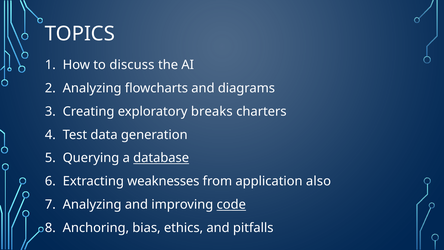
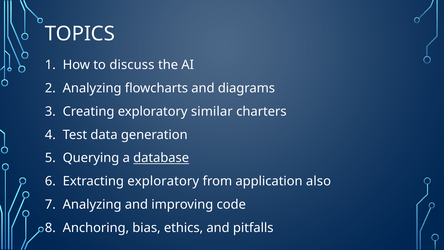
breaks: breaks -> similar (212, 111)
Extracting weaknesses: weaknesses -> exploratory (163, 181)
code underline: present -> none (231, 204)
